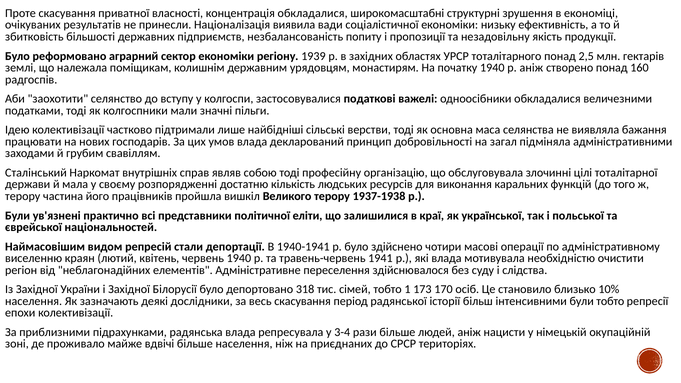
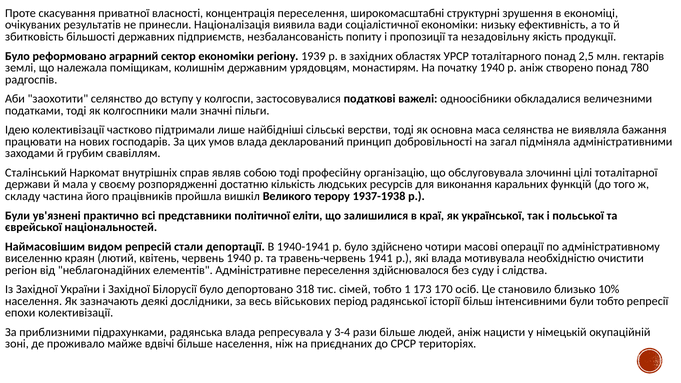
концентрація обкладалися: обкладалися -> переселення (313, 13)
160: 160 -> 780 (639, 68)
терору: терору -> складу (23, 196)
весь скасування: скасування -> військових (302, 301)
